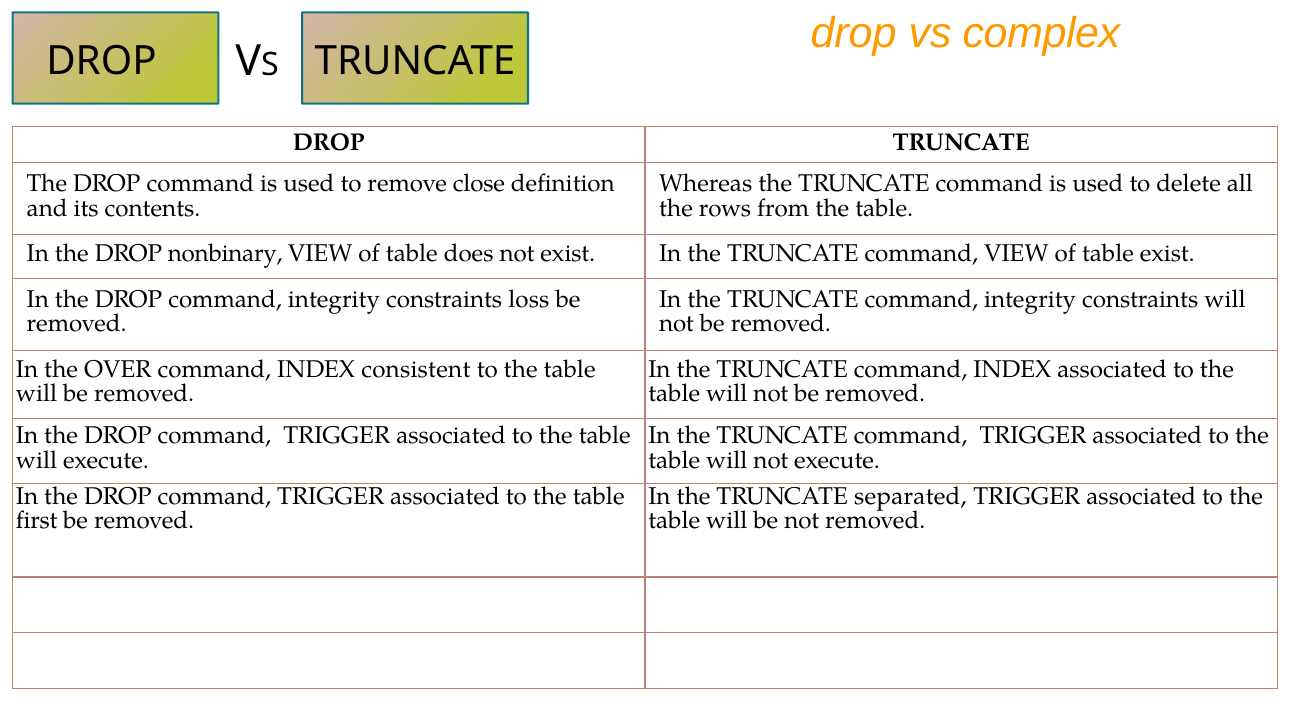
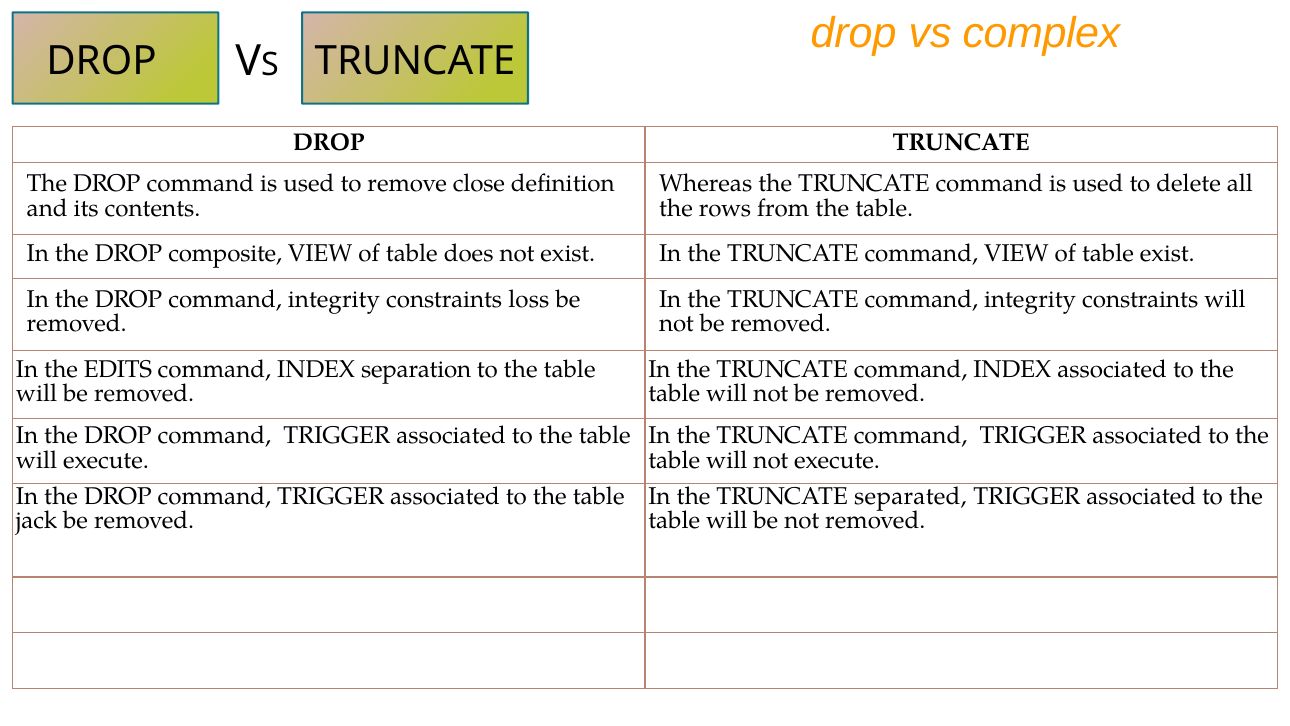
nonbinary: nonbinary -> composite (225, 254)
OVER: OVER -> EDITS (118, 369)
consistent: consistent -> separation (416, 369)
first: first -> jack (37, 520)
